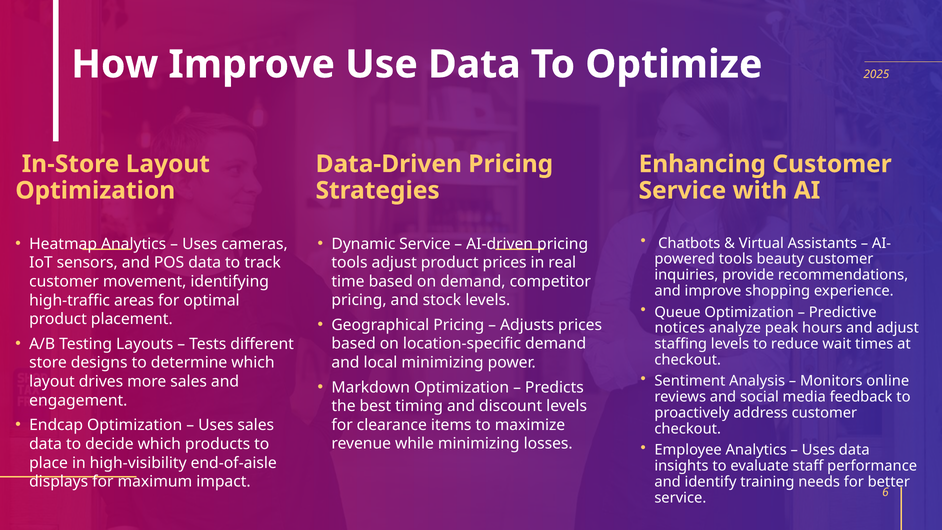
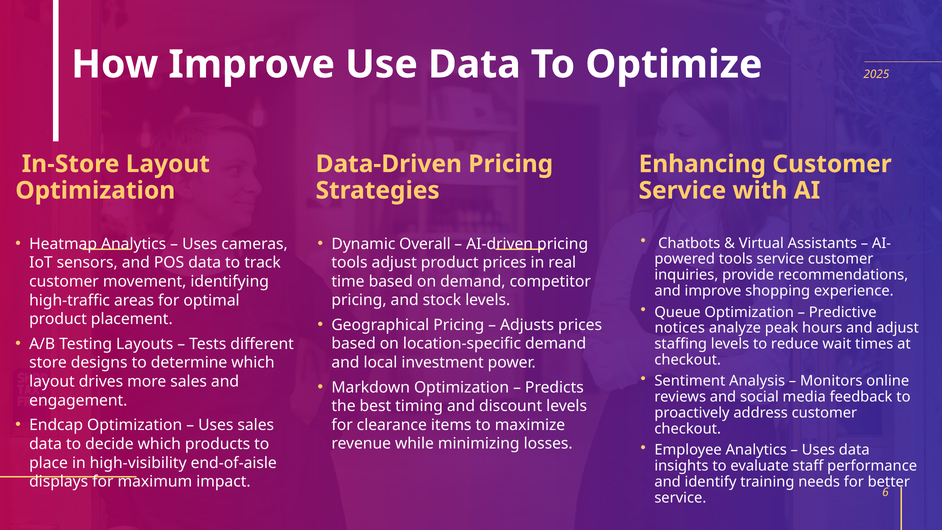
Dynamic Service: Service -> Overall (425, 244)
tools beauty: beauty -> service (780, 259)
local minimizing: minimizing -> investment (443, 363)
